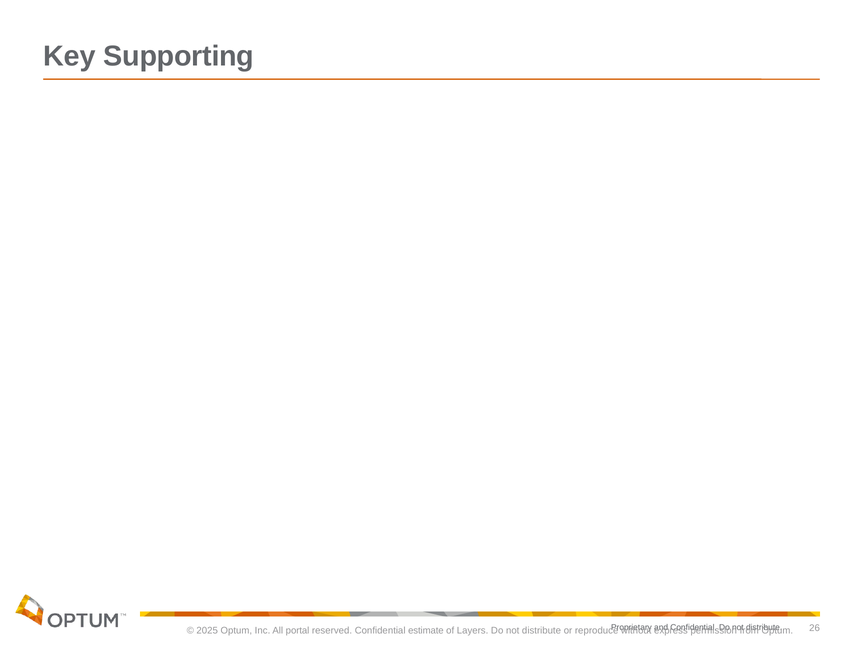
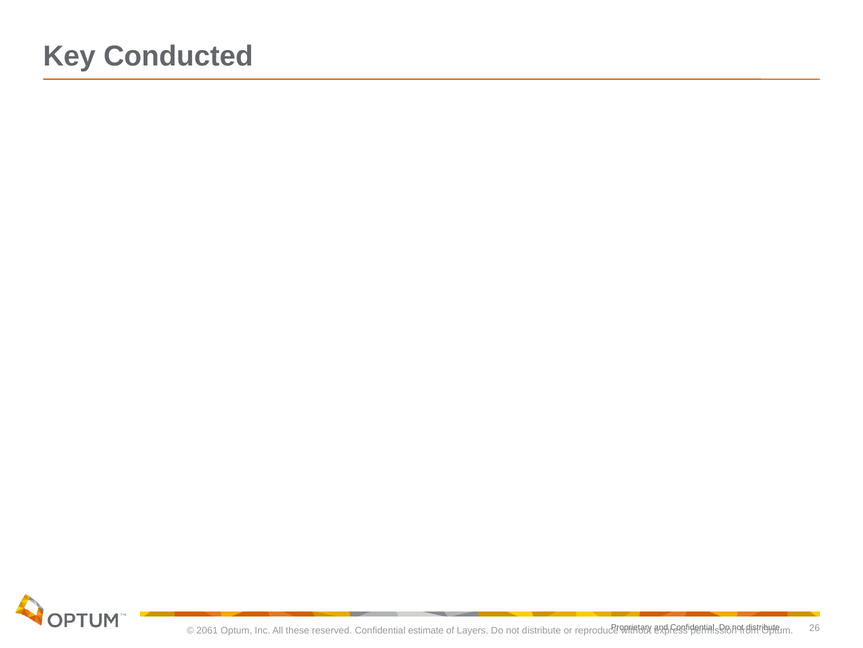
Supporting: Supporting -> Conducted (179, 56)
2025: 2025 -> 2061 (207, 630)
portal: portal -> these (298, 630)
